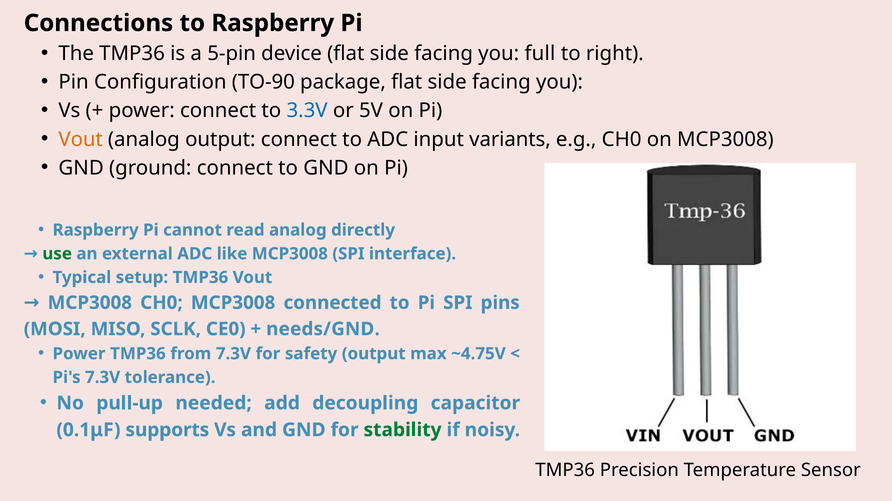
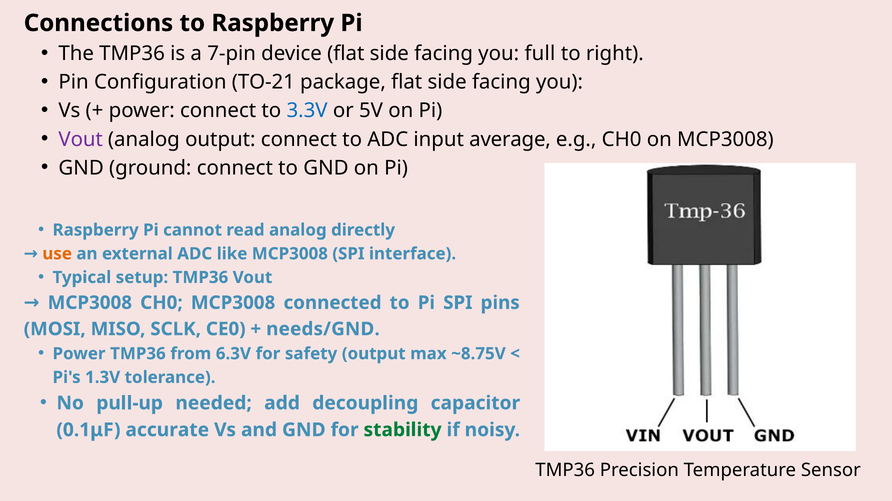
5-pin: 5-pin -> 7-pin (232, 54)
TO-90: TO-90 -> TO-21 (263, 82)
Vout colour: orange -> purple (81, 140)
variants: variants -> average (510, 140)
use colour: green -> orange (57, 254)
from 7.3V: 7.3V -> 6.3V (233, 354)
~4.75V: ~4.75V -> ~8.75V (478, 354)
Pi's 7.3V: 7.3V -> 1.3V (103, 378)
supports: supports -> accurate (167, 431)
